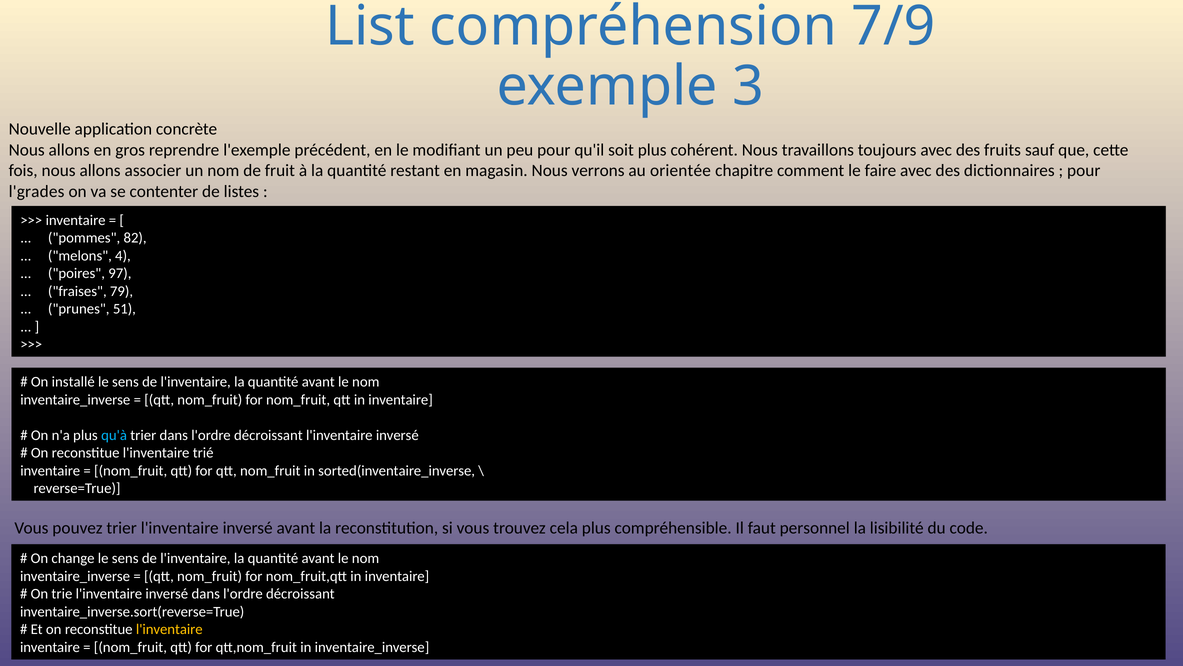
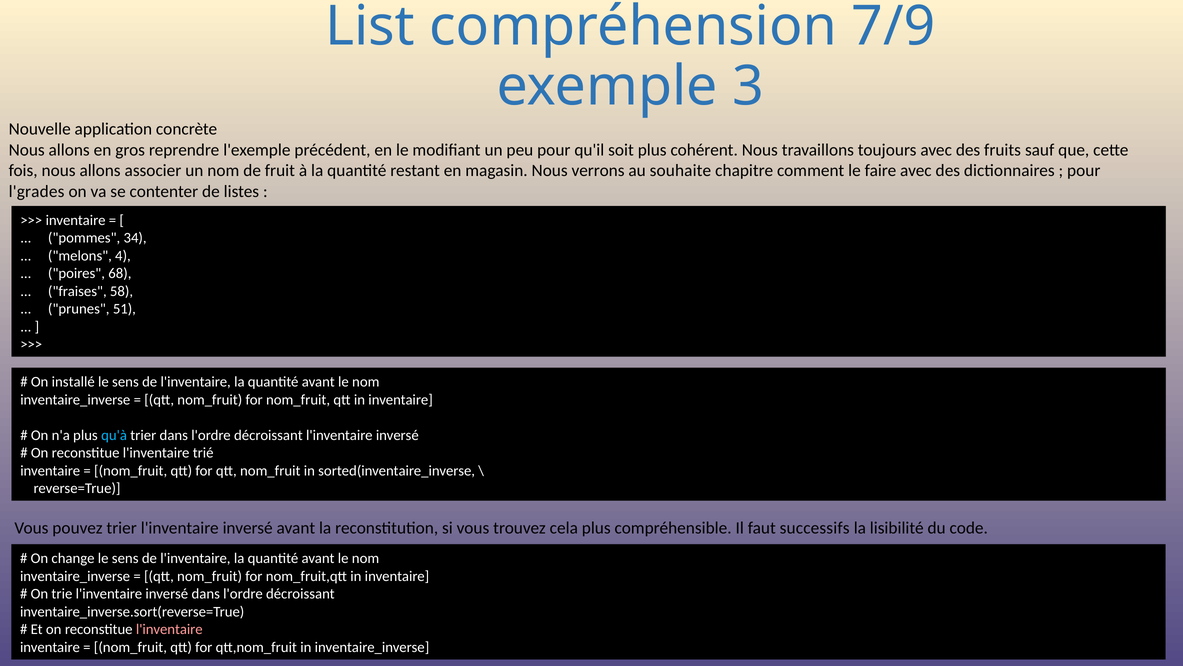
orientée: orientée -> souhaite (680, 171)
82: 82 -> 34 (135, 238)
97: 97 -> 68 (120, 273)
79: 79 -> 58 (122, 291)
personnel: personnel -> successifs (815, 527)
l'inventaire colour: yellow -> pink (169, 629)
